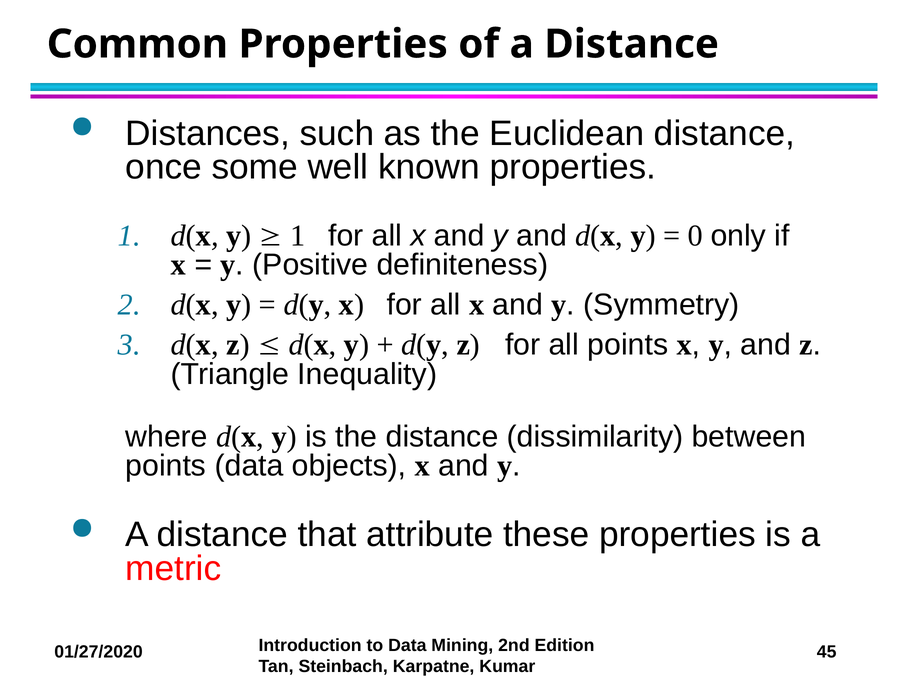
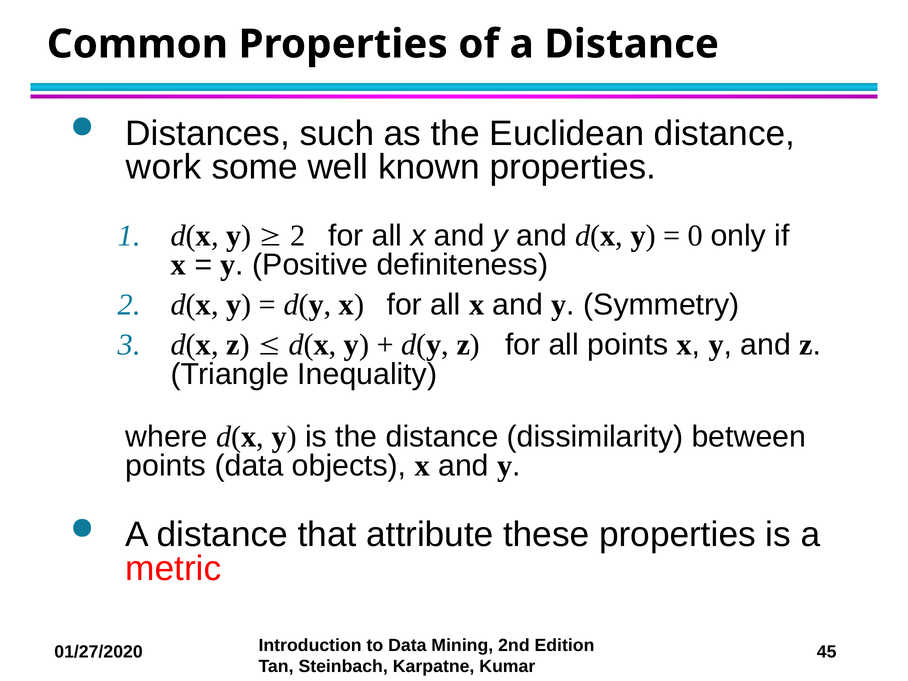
once: once -> work (163, 167)
1: 1 -> 2 (298, 236)
